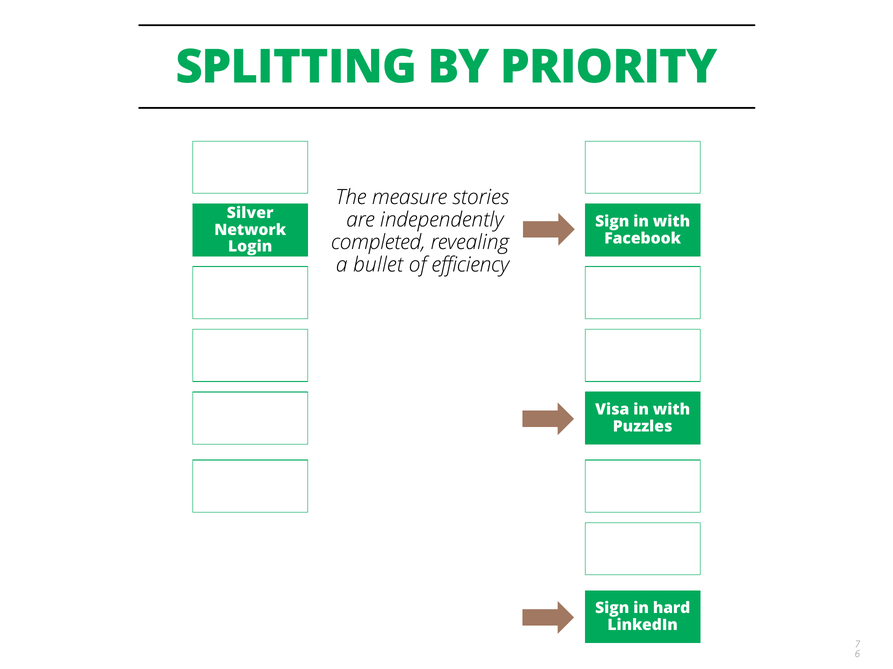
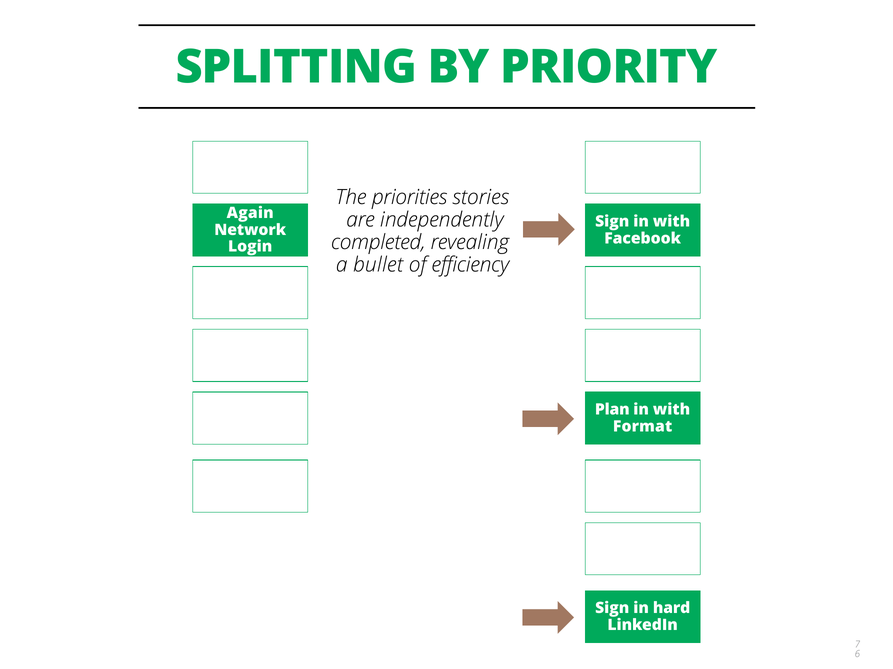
measure: measure -> priorities (410, 197)
Silver: Silver -> Again (250, 213)
Visa: Visa -> Plan (612, 410)
Puzzles: Puzzles -> Format (643, 427)
